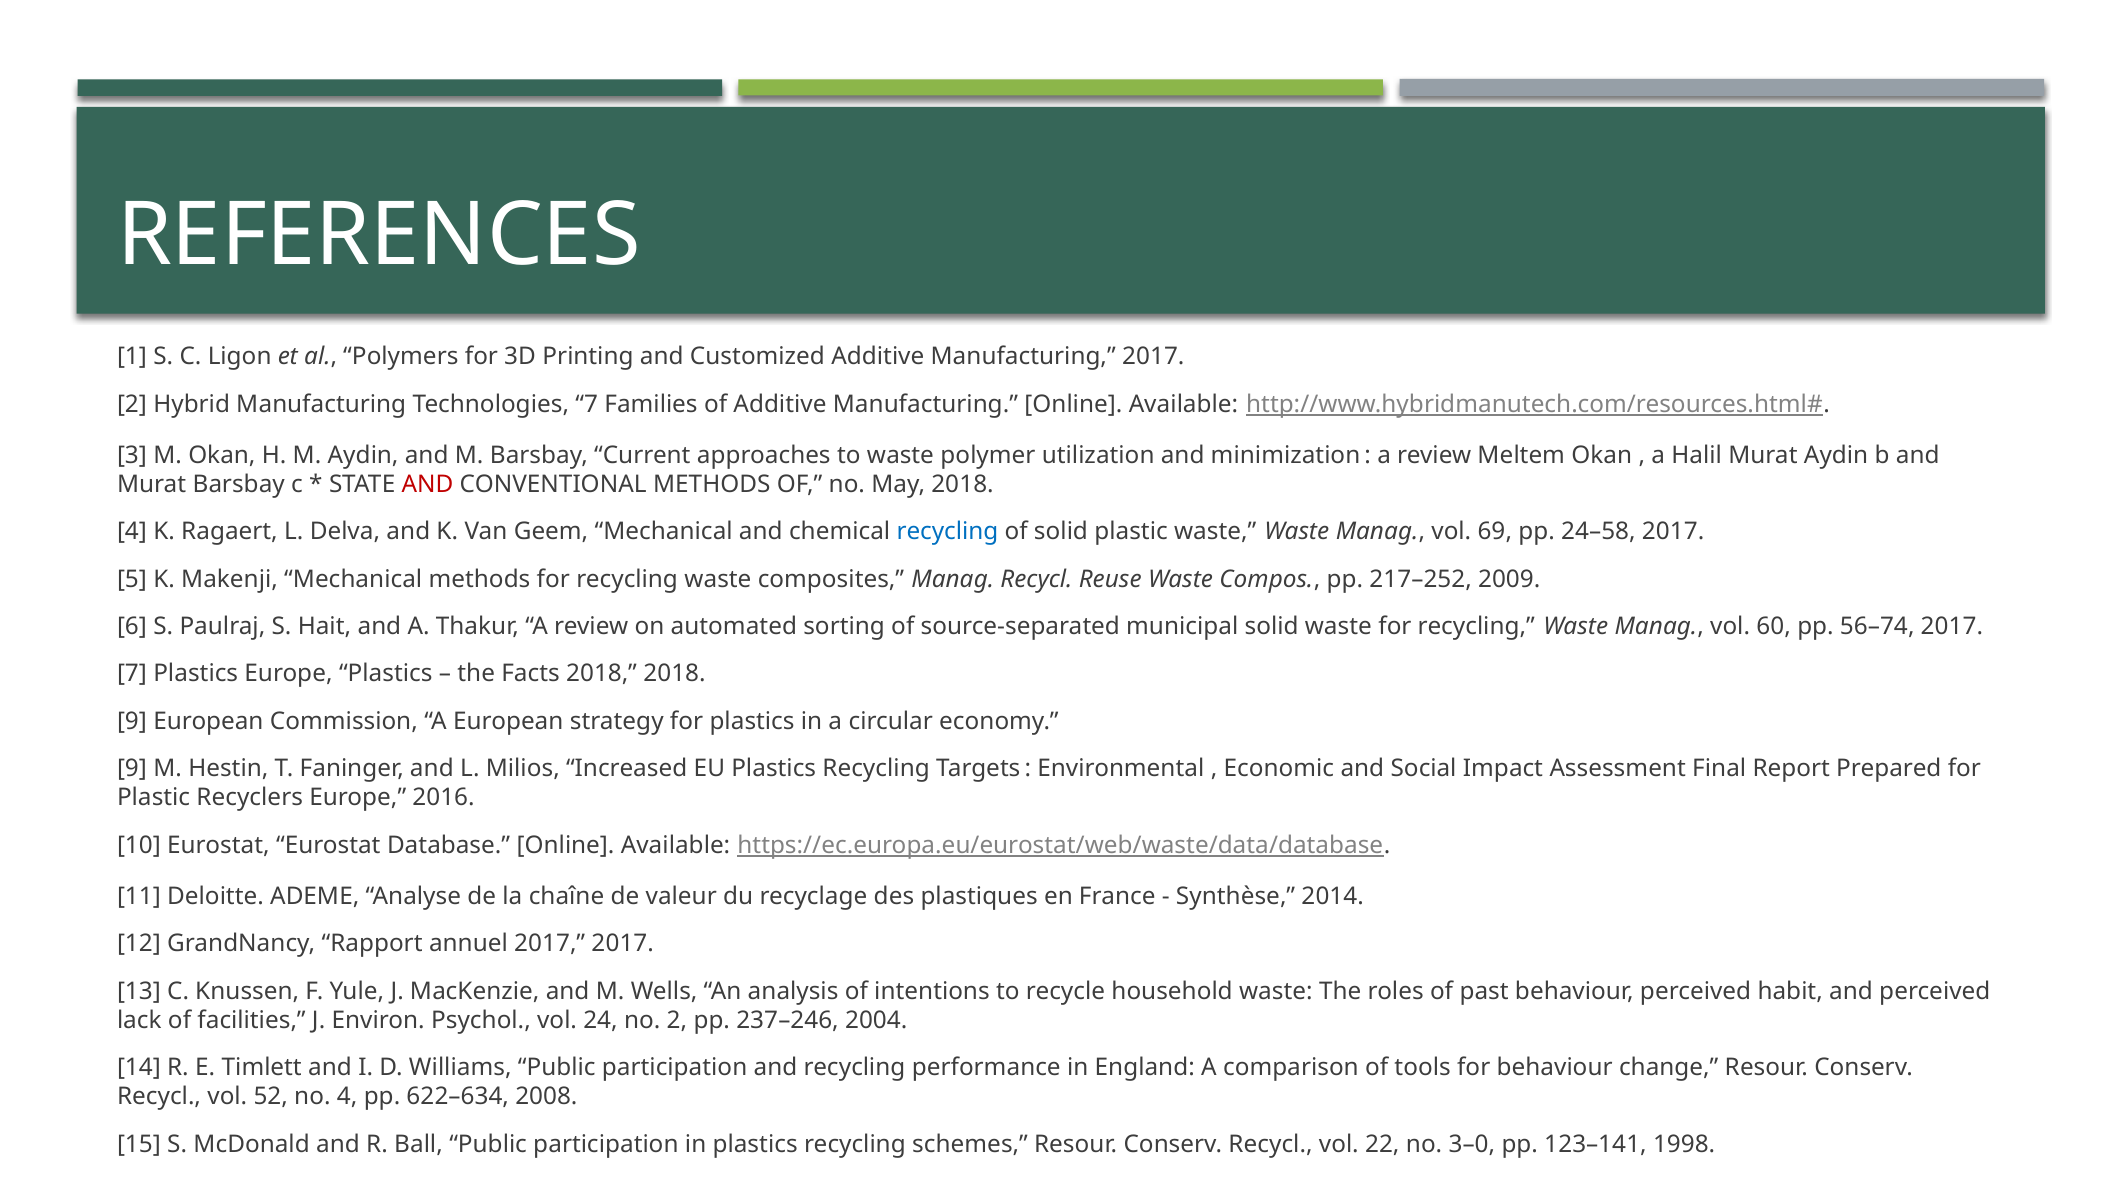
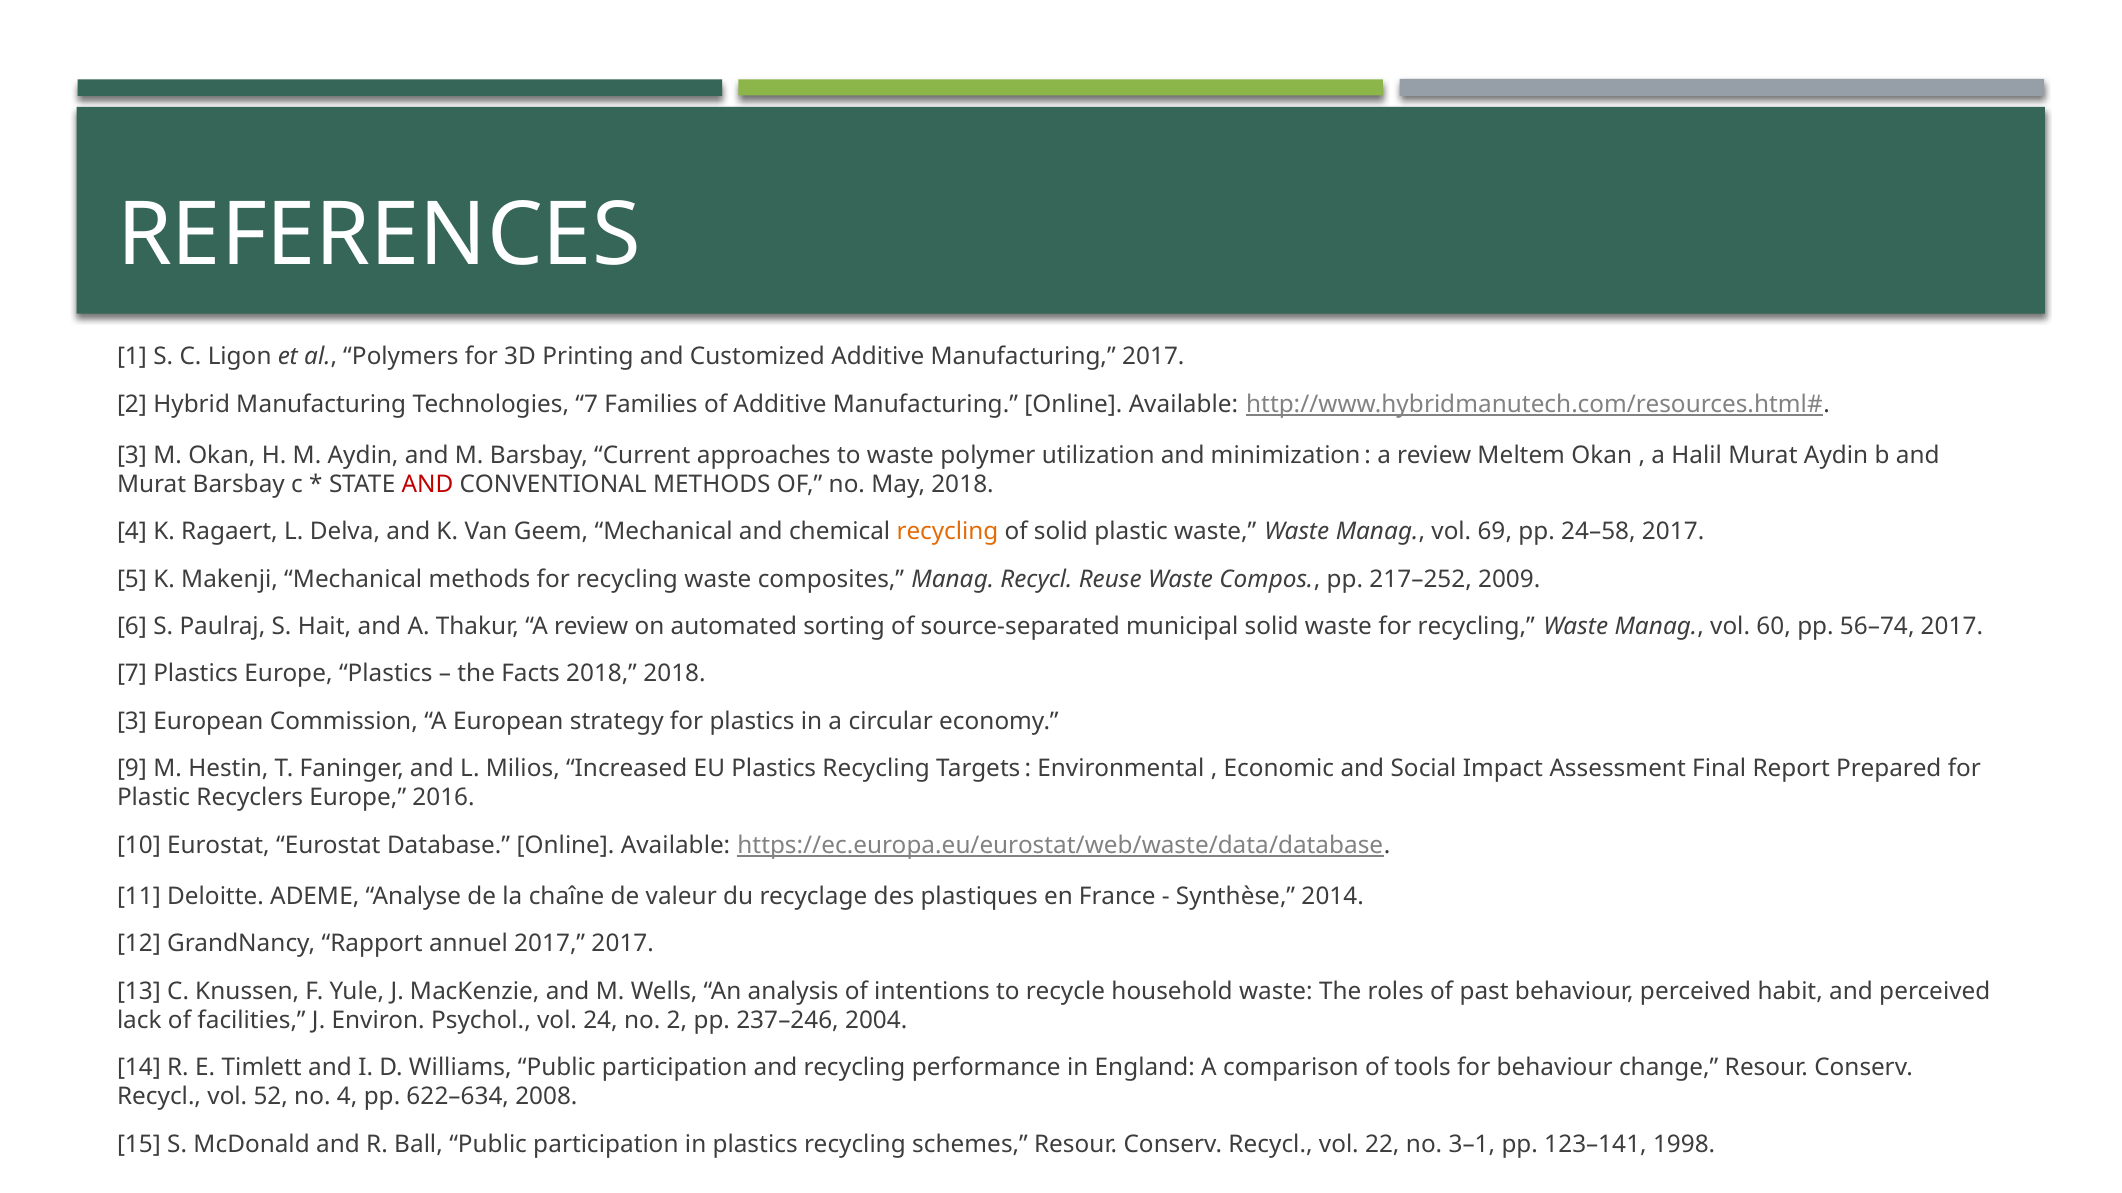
recycling colour: blue -> orange (947, 532)
9: 9 -> 3 (132, 722)
3–0: 3–0 -> 3–1 (1472, 1145)
